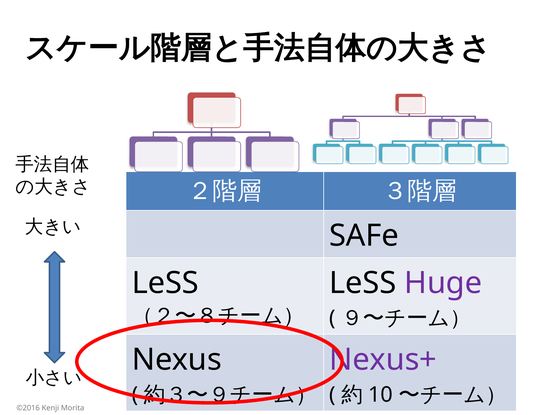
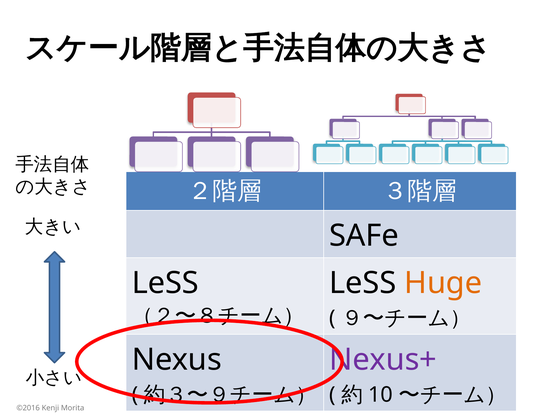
Huge colour: purple -> orange (443, 283)
